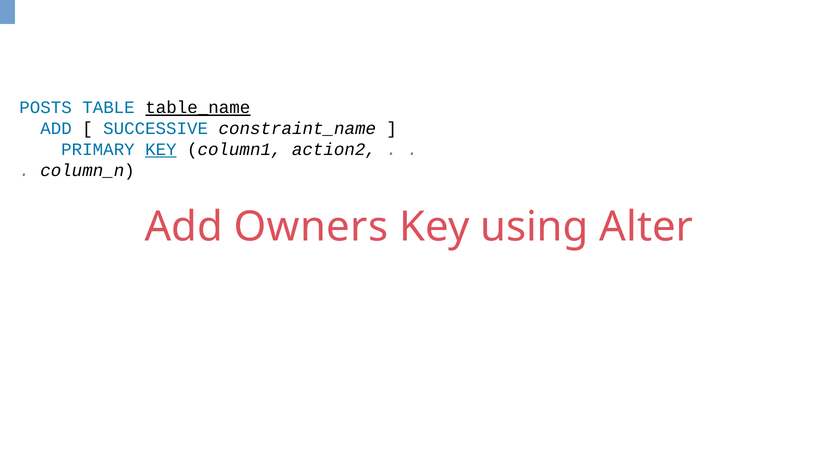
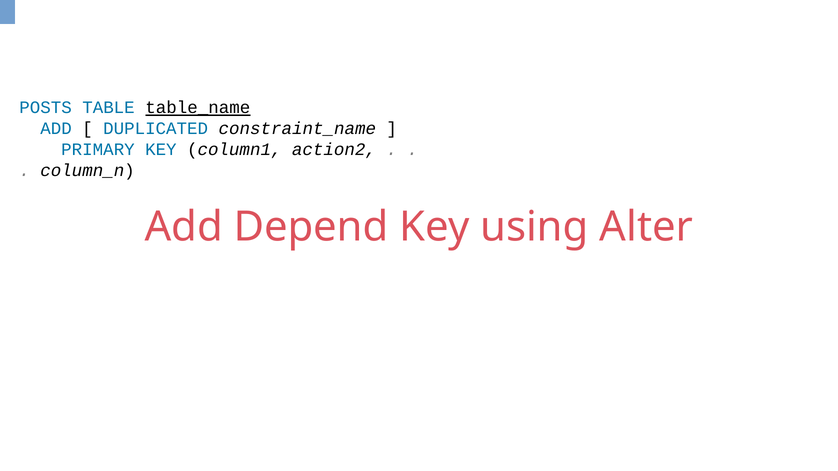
SUCCESSIVE: SUCCESSIVE -> DUPLICATED (156, 129)
KEY underline: present -> none (161, 150)
Owners: Owners -> Depend (311, 227)
